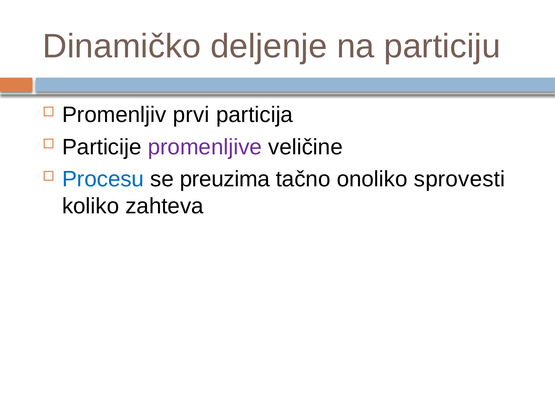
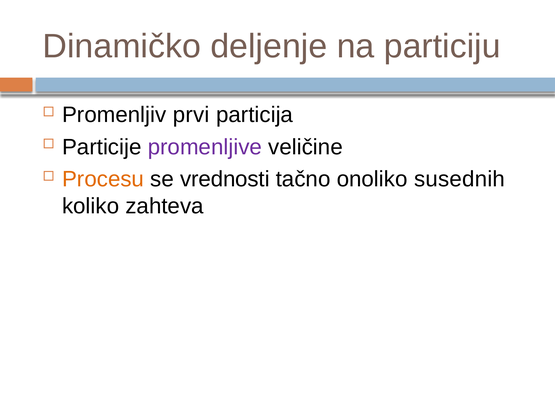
Procesu colour: blue -> orange (103, 179)
preuzima: preuzima -> vrednosti (225, 179)
sprovesti: sprovesti -> susednih (460, 179)
